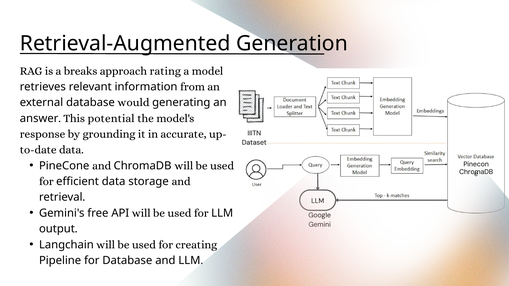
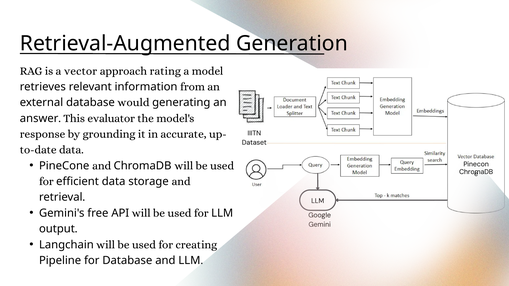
breaks: breaks -> vector (81, 71)
potential: potential -> evaluator (111, 118)
